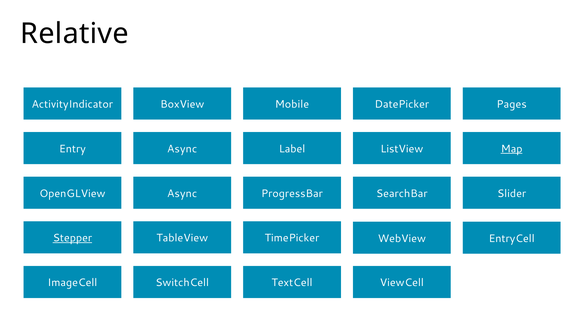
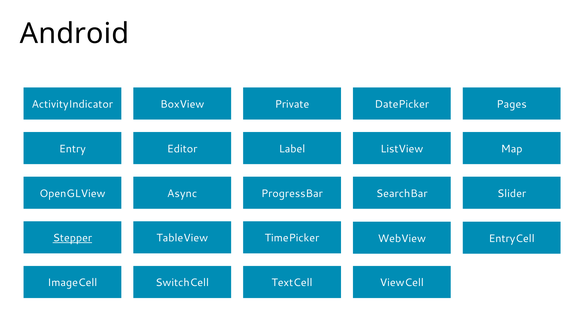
Relative: Relative -> Android (75, 34)
Mobile: Mobile -> Private (292, 104)
Entry Async: Async -> Editor (182, 149)
Map underline: present -> none (512, 149)
